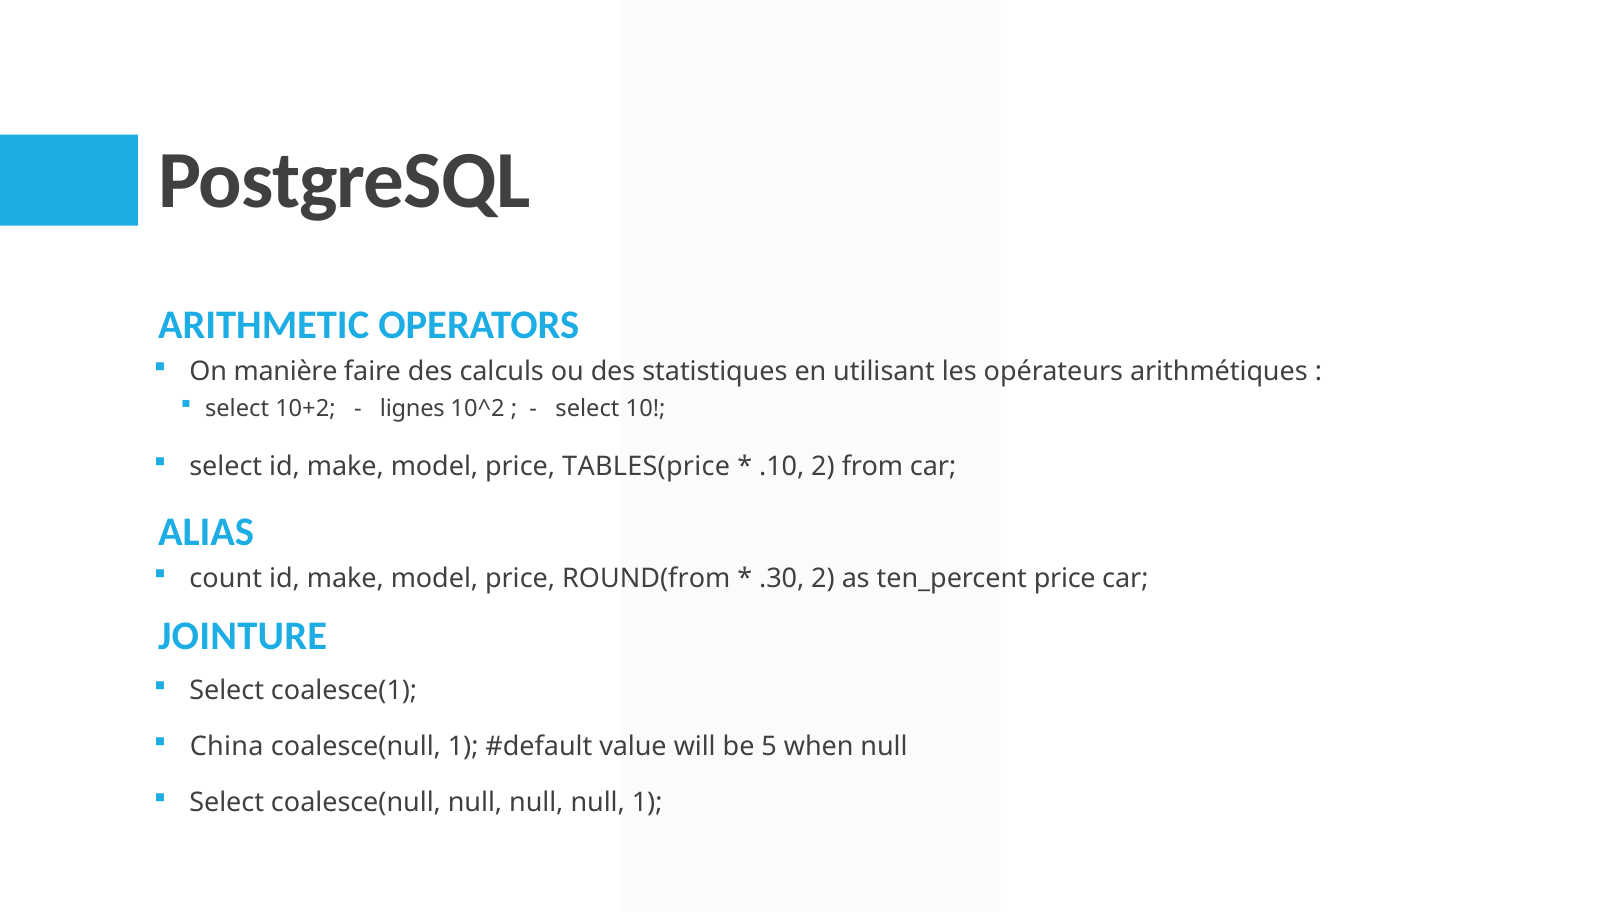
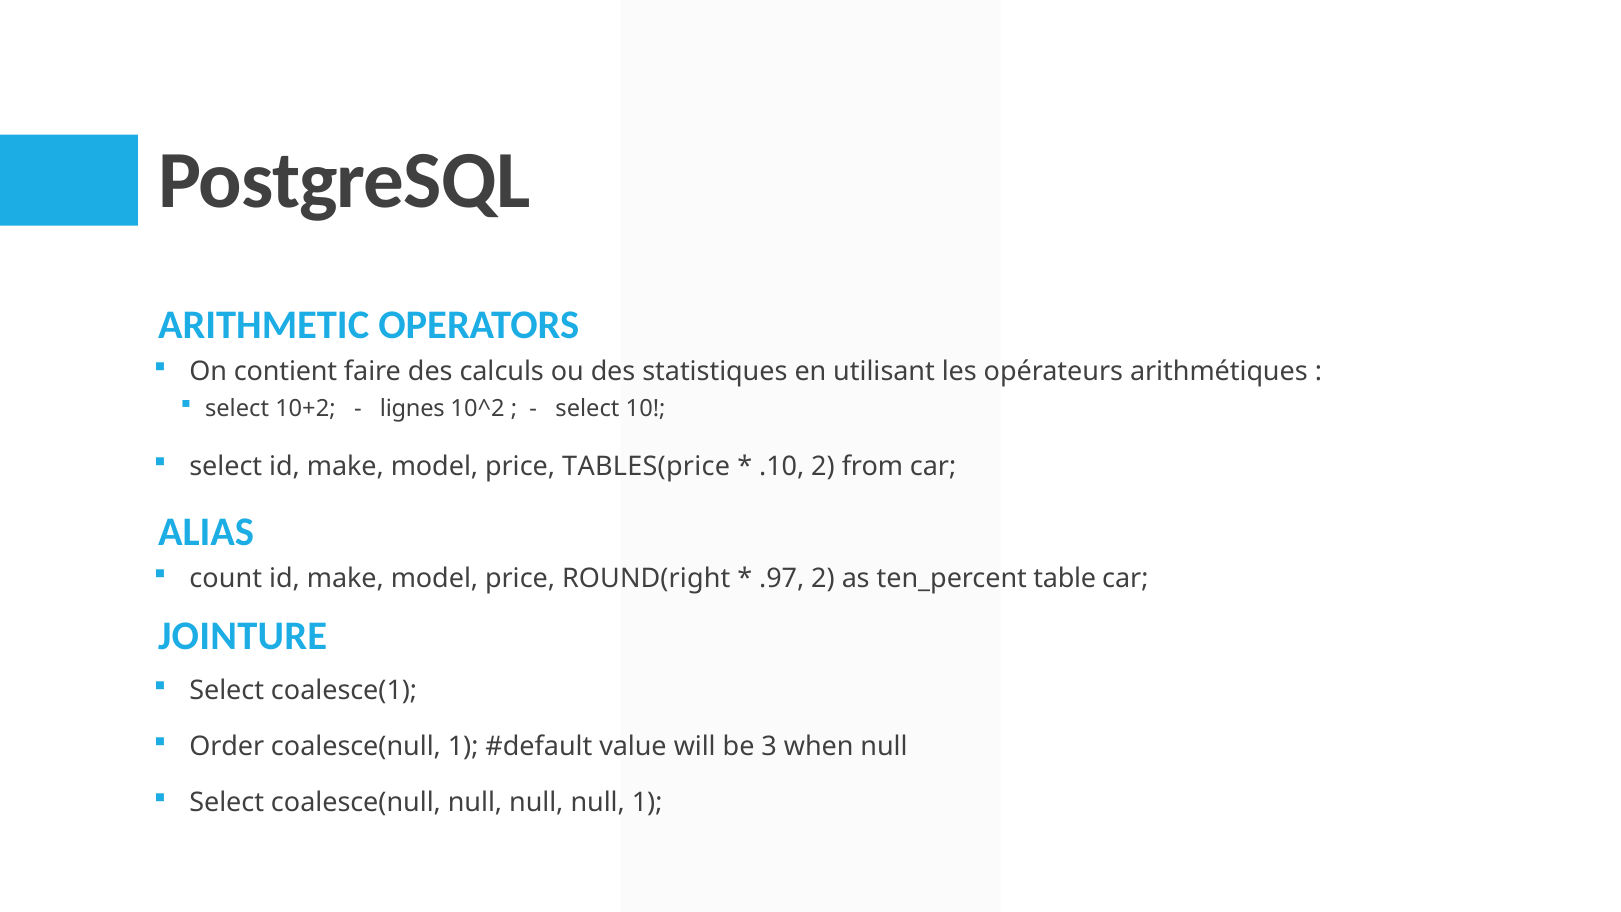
manière: manière -> contient (286, 372)
ROUND(from: ROUND(from -> ROUND(right (646, 579)
.30: .30 -> .97 (782, 579)
ten_percent price: price -> table (1065, 579)
China: China -> Order (227, 747)
5: 5 -> 3 (769, 747)
